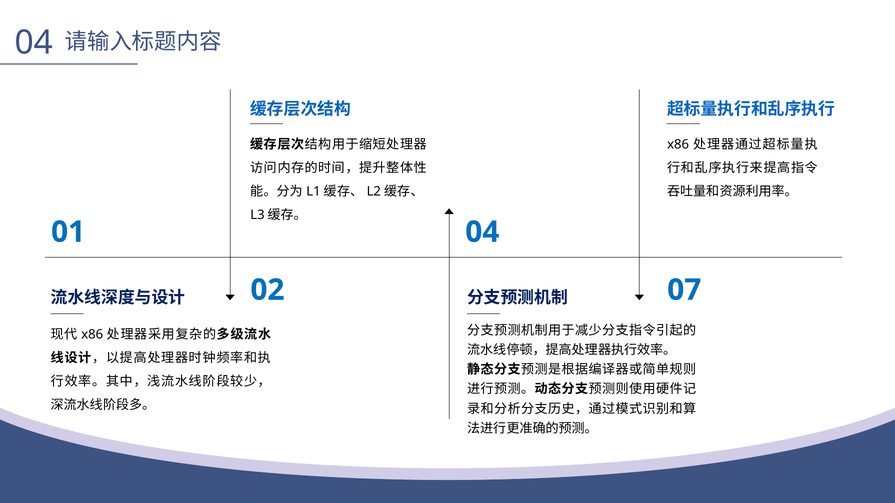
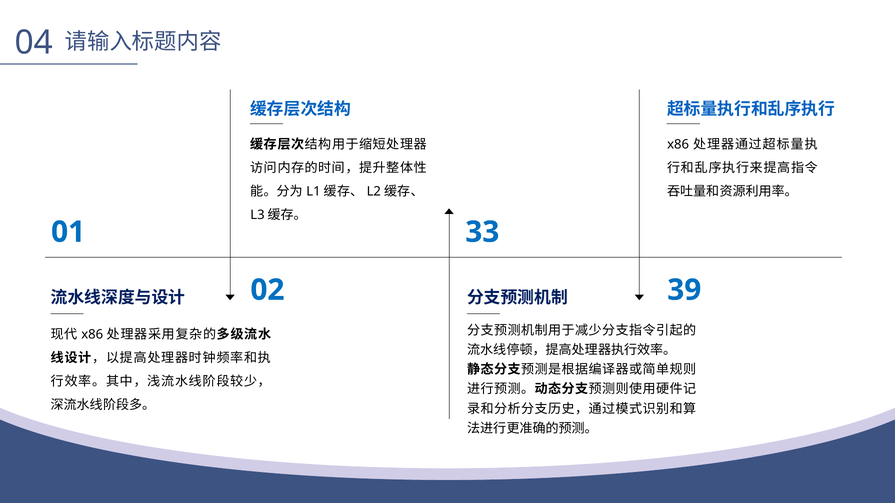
01 04: 04 -> 33 (482, 232)
07: 07 -> 39 (684, 290)
